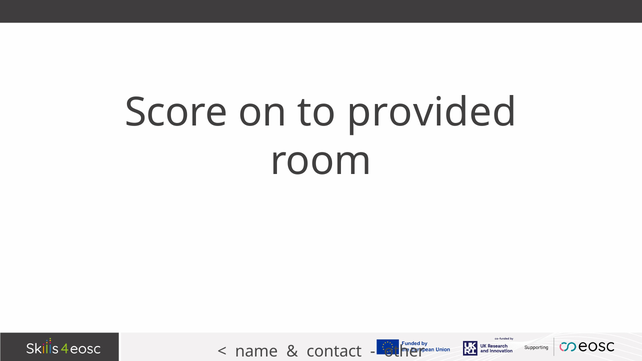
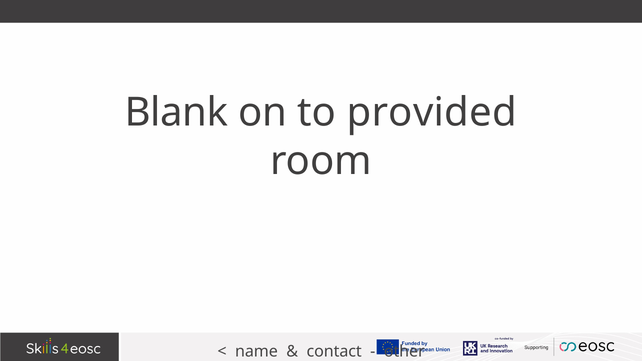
Score: Score -> Blank (176, 113)
